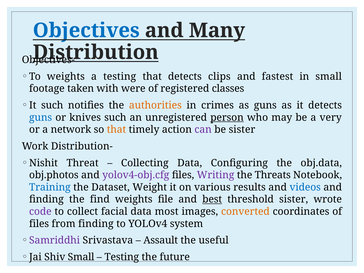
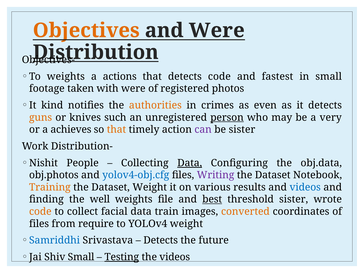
Objectives colour: blue -> orange (86, 30)
and Many: Many -> Were (217, 30)
a testing: testing -> actions (120, 76)
detects clips: clips -> code (219, 76)
classes: classes -> photos (228, 89)
It such: such -> kind (52, 105)
as guns: guns -> even (265, 105)
guns colour: blue -> orange (41, 117)
network: network -> achieves (71, 130)
Threat: Threat -> People (83, 163)
Data underline: none -> present (190, 163)
yolov4-obj.cfg colour: purple -> blue (136, 175)
Threats: Threats -> Dataset (273, 175)
Training colour: blue -> orange (50, 187)
find: find -> well (100, 199)
code colour: purple -> orange (40, 212)
most: most -> train (167, 212)
from finding: finding -> require (96, 224)
YOLOv4 system: system -> weight (186, 224)
Samriddhi colour: purple -> blue (55, 240)
Assault: Assault -> Detects (161, 240)
useful: useful -> future (214, 240)
Testing underline: none -> present (122, 257)
the future: future -> videos (175, 257)
